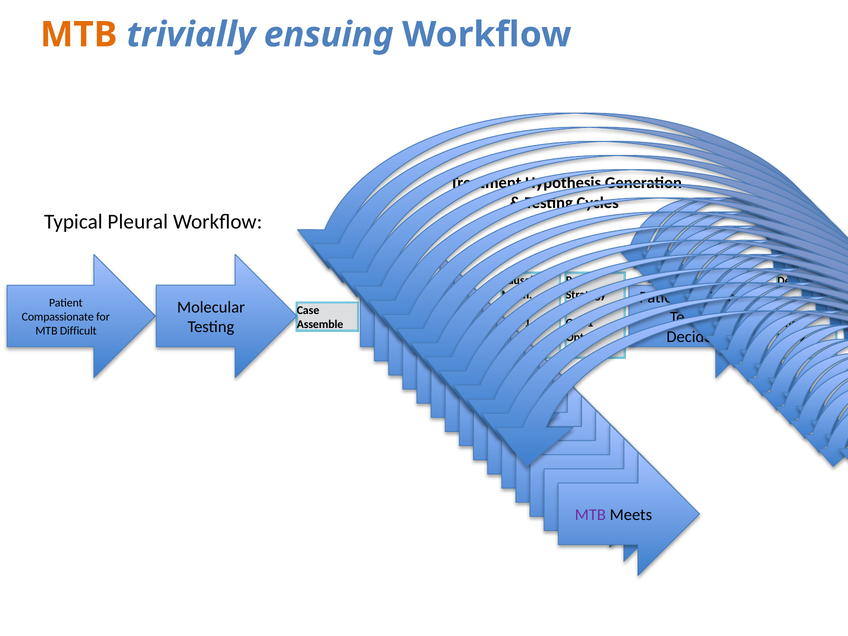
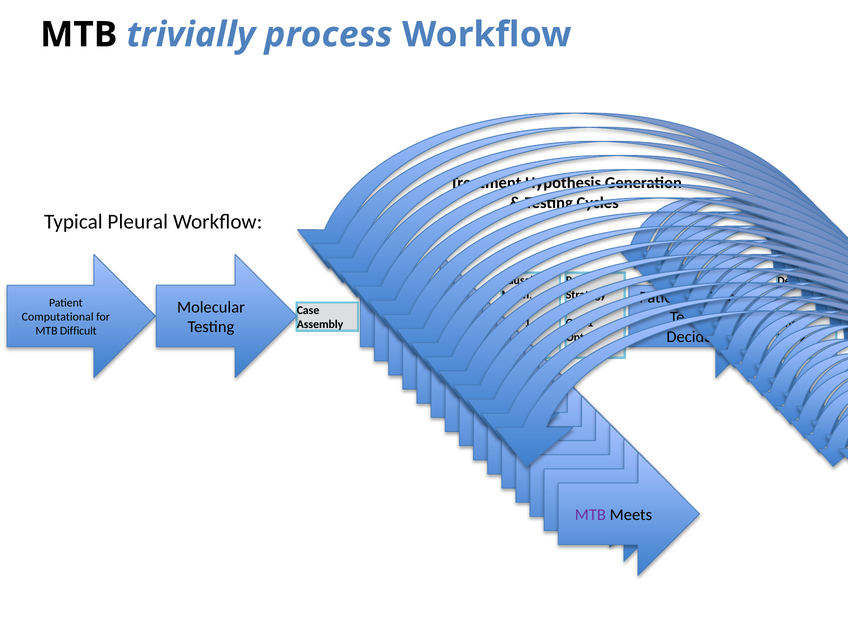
MTB colour: orange -> black (79, 35)
ensuing: ensuing -> process (328, 35)
Compassionate: Compassionate -> Computational (58, 317)
Assemble: Assemble -> Assembly (320, 325)
